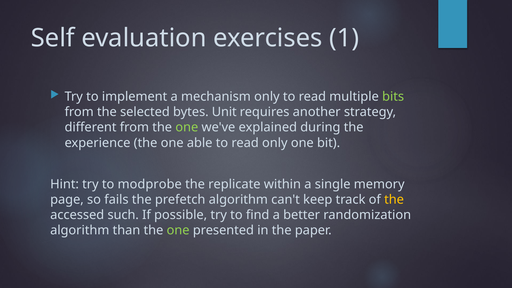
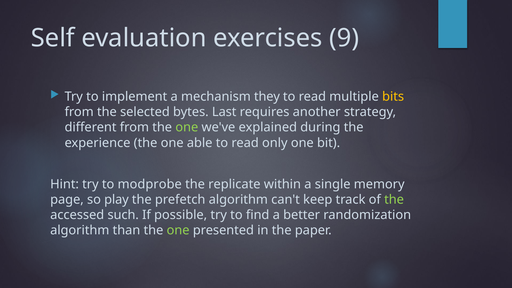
1: 1 -> 9 (344, 38)
mechanism only: only -> they (267, 97)
bits colour: light green -> yellow (393, 97)
Unit: Unit -> Last (224, 112)
fails: fails -> play (116, 200)
the colour: yellow -> light green (394, 200)
